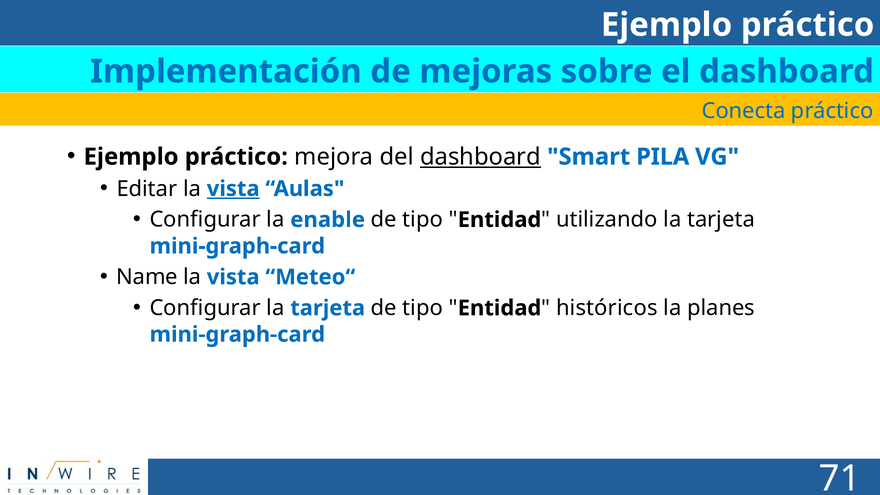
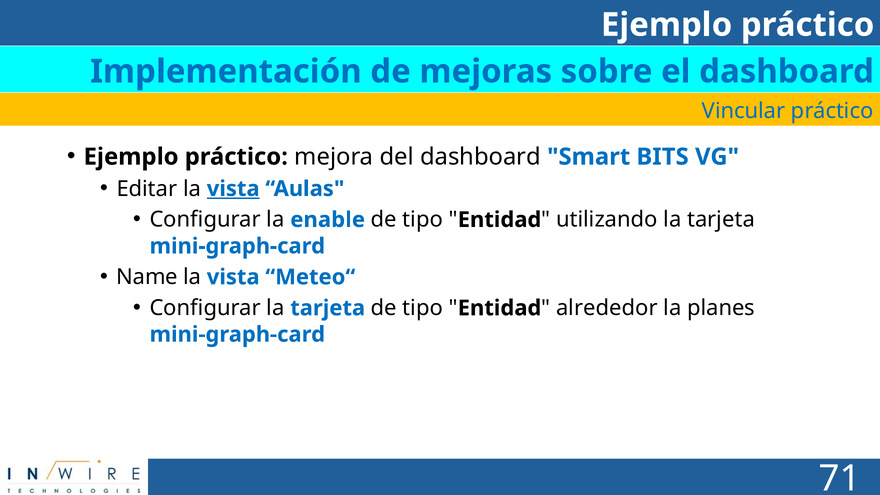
Conecta: Conecta -> Vincular (744, 111)
dashboard underline: present -> none (481, 157)
PILA: PILA -> BITS (663, 157)
históricos: históricos -> alrededor (607, 308)
